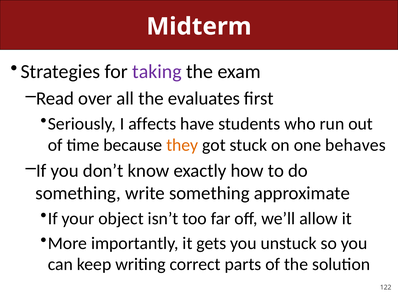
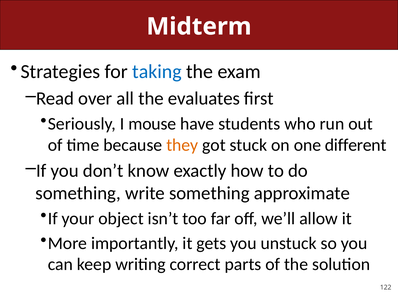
taking colour: purple -> blue (157, 72)
affects: affects -> mouse (152, 124)
behaves: behaves -> different (356, 145)
